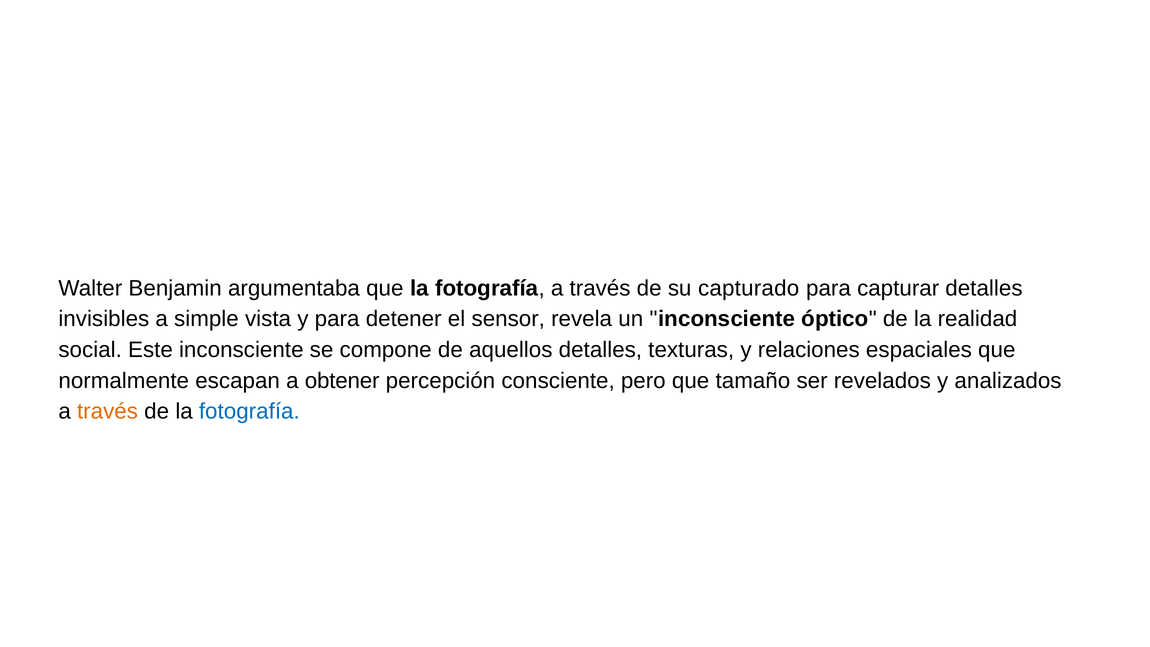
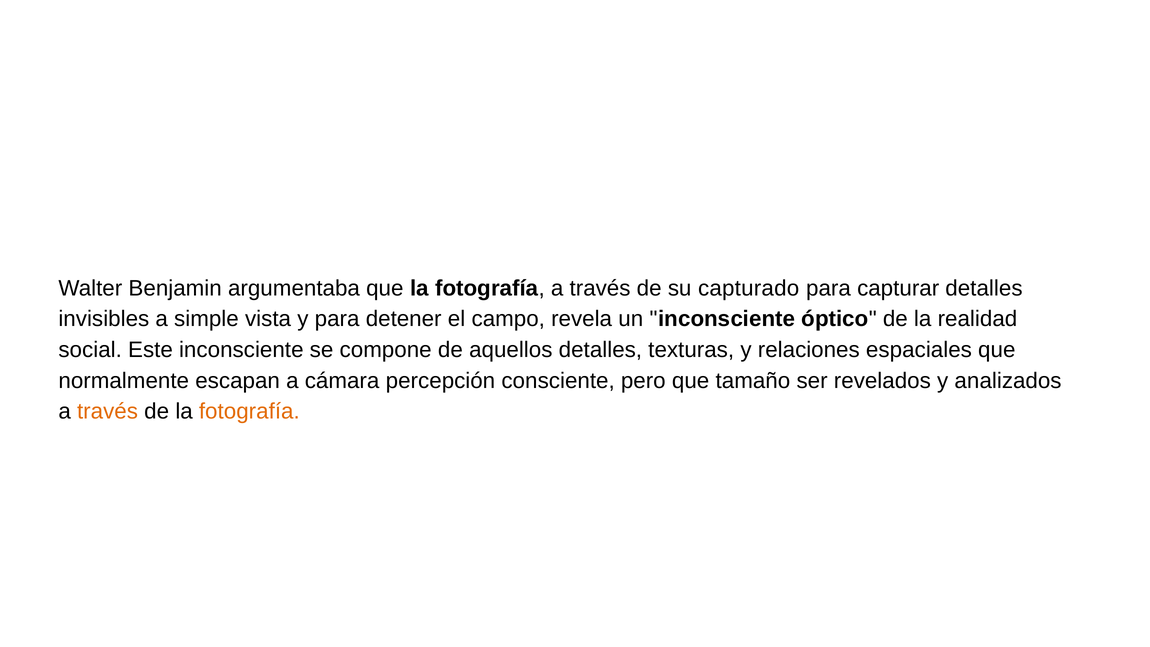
sensor: sensor -> campo (508, 319)
obtener: obtener -> cámara (342, 381)
fotografía colour: blue -> orange (249, 411)
